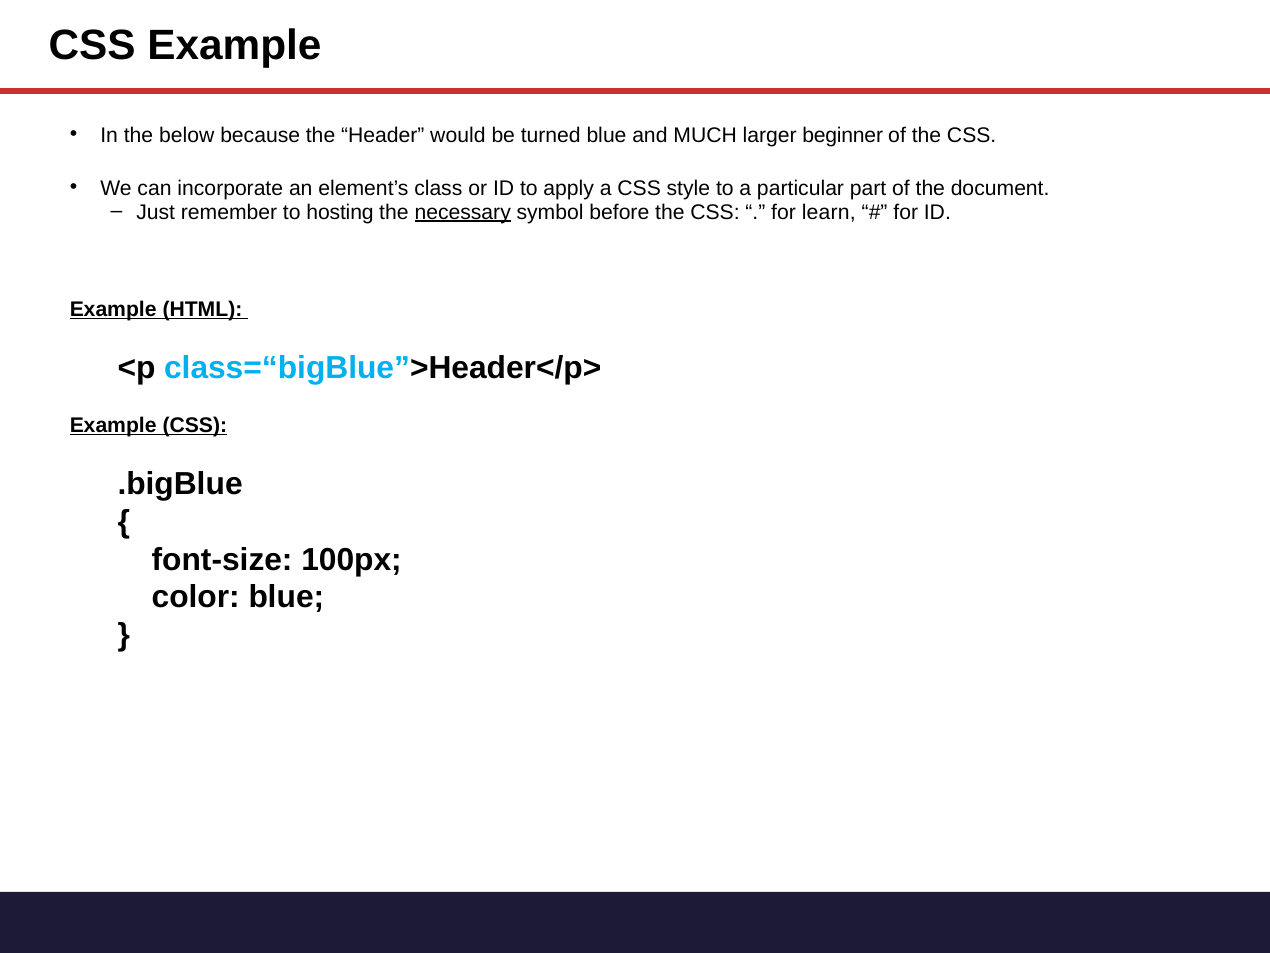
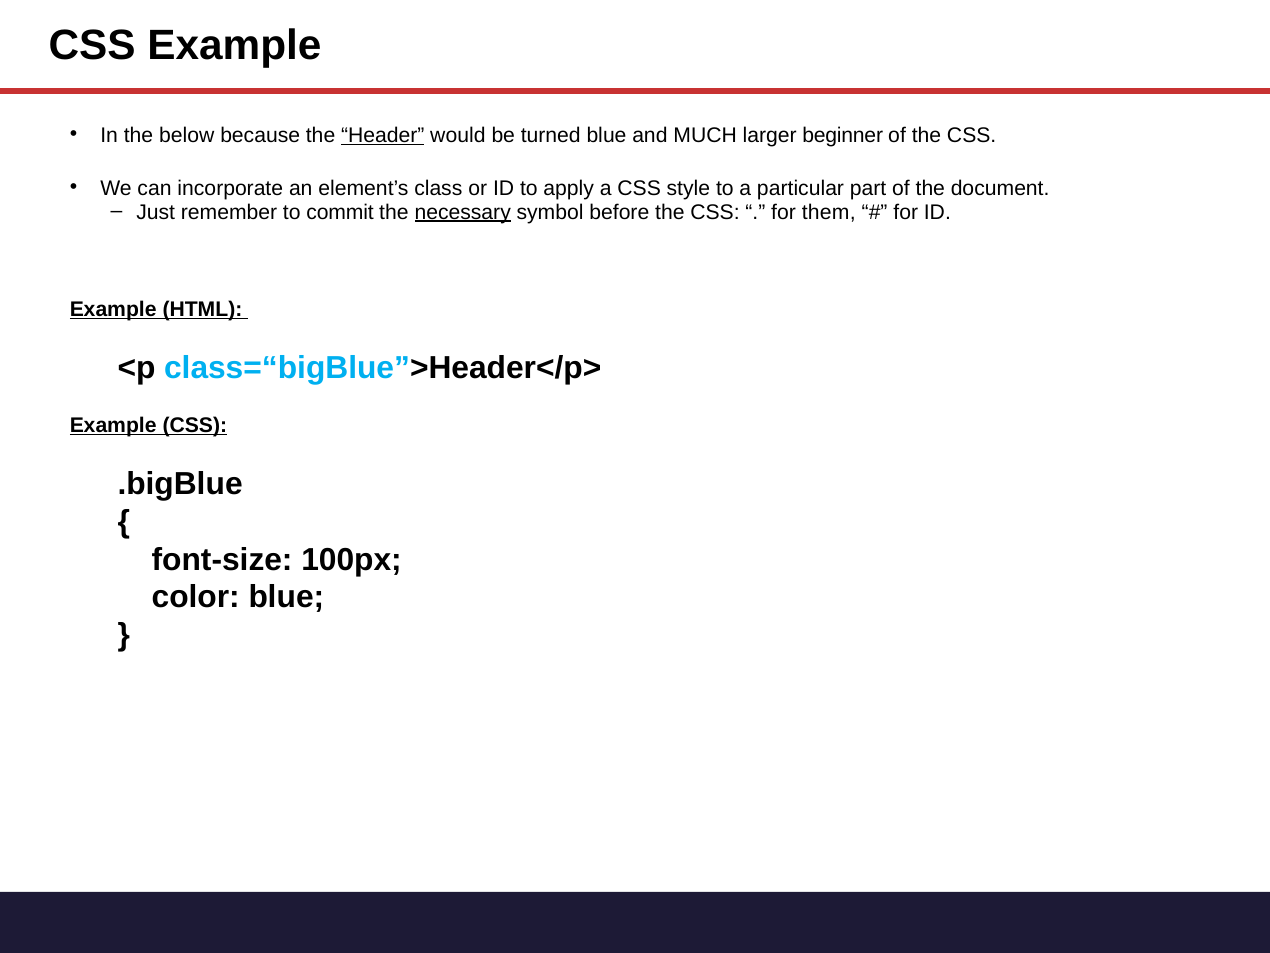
Header underline: none -> present (383, 135)
hosting: hosting -> commit (340, 212)
learn: learn -> them (829, 212)
